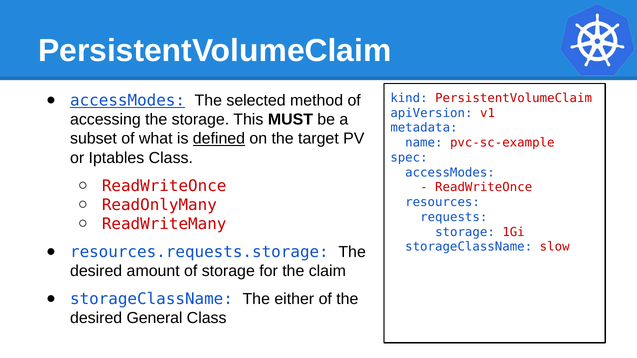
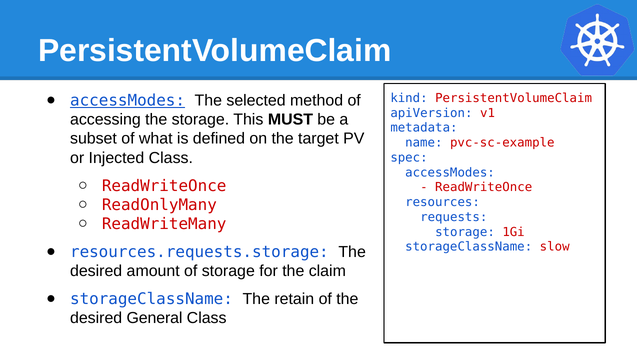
defined underline: present -> none (219, 139)
Iptables: Iptables -> Injected (116, 158)
either: either -> retain (294, 299)
